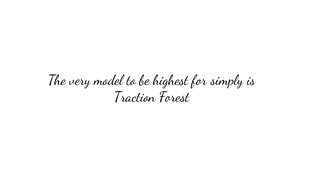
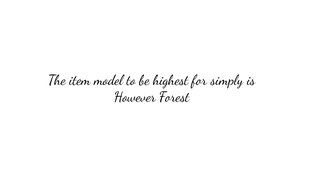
very: very -> item (80, 80)
Traction: Traction -> However (135, 97)
